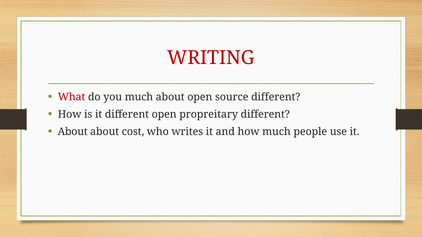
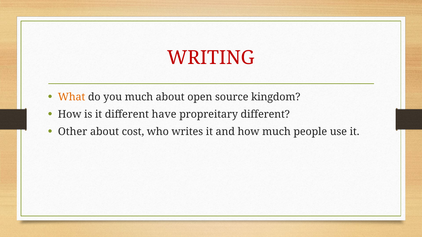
What colour: red -> orange (72, 97)
source different: different -> kingdom (276, 97)
different open: open -> have (164, 115)
About: About -> Other (73, 132)
